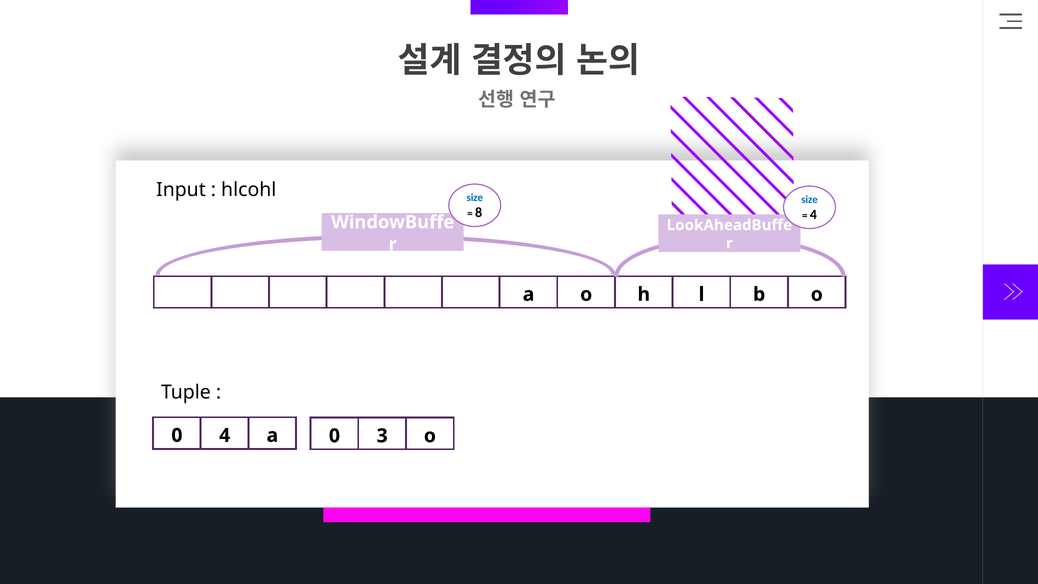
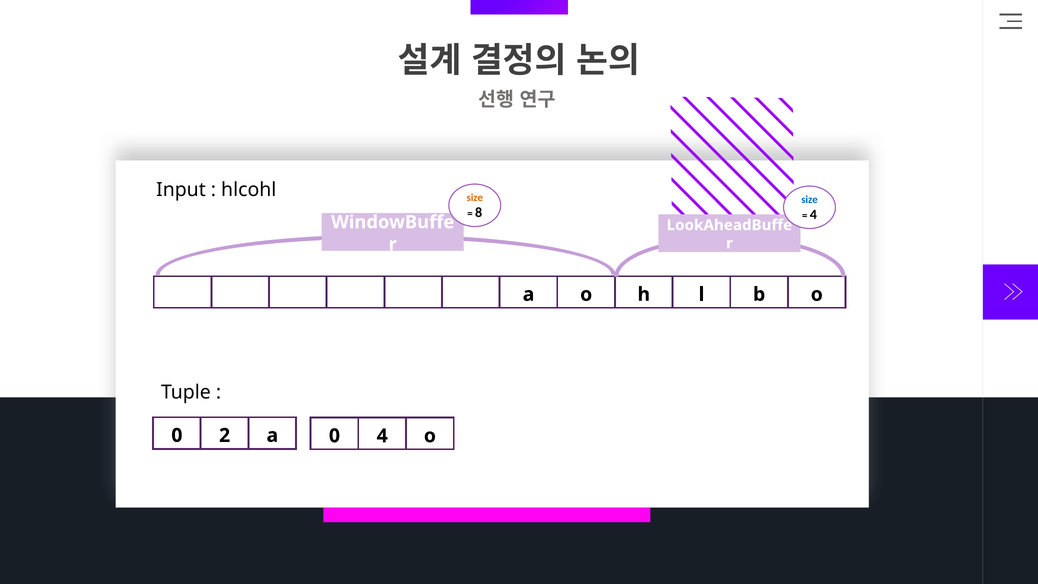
size colour: blue -> orange (475, 198)
0 4: 4 -> 2 (225, 435)
0 3: 3 -> 4 (382, 436)
